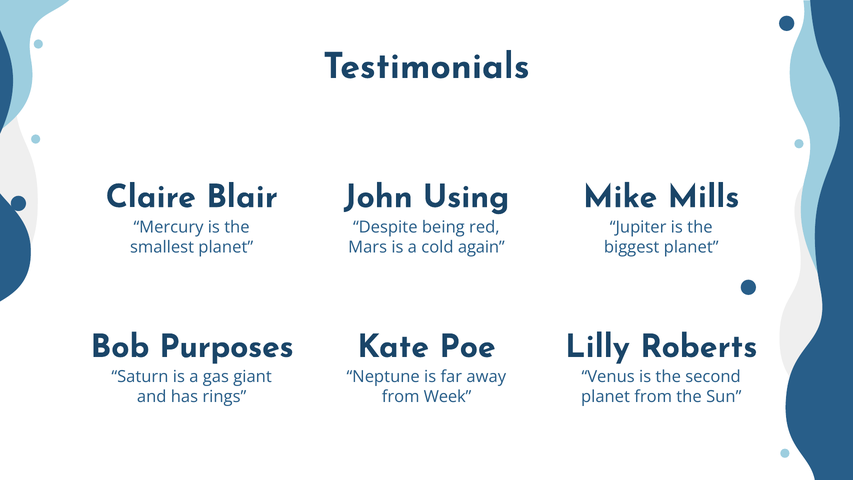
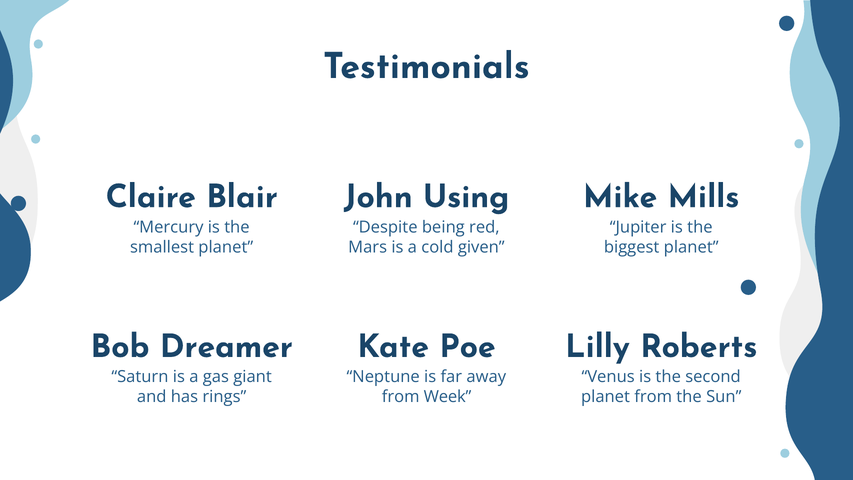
again: again -> given (481, 247)
Purposes: Purposes -> Dreamer (226, 346)
